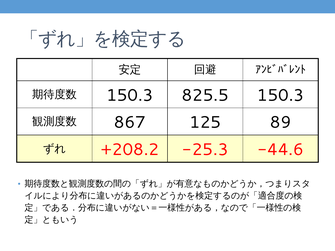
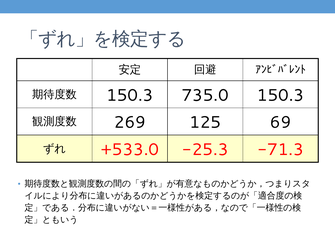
825.5: 825.5 -> 735.0 (205, 95)
867: 867 -> 269 (130, 123)
89: 89 -> 69 (281, 123)
+208.2: +208.2 -> +533.0 (130, 150)
-44.6: -44.6 -> -71.3 (281, 150)
